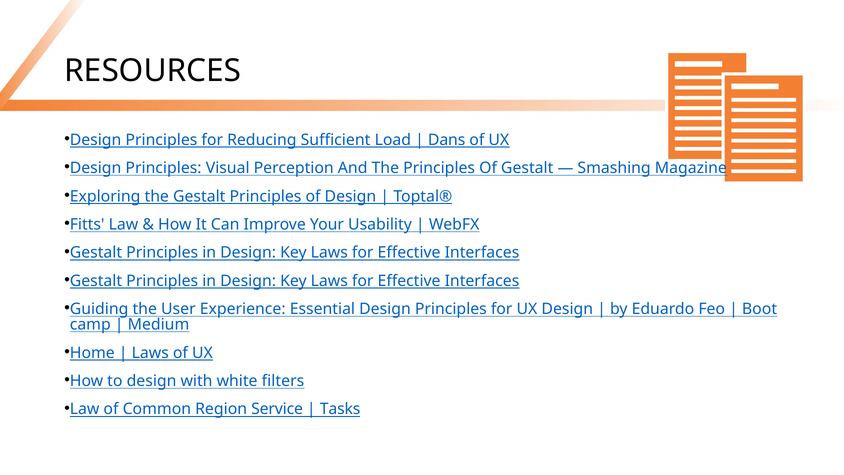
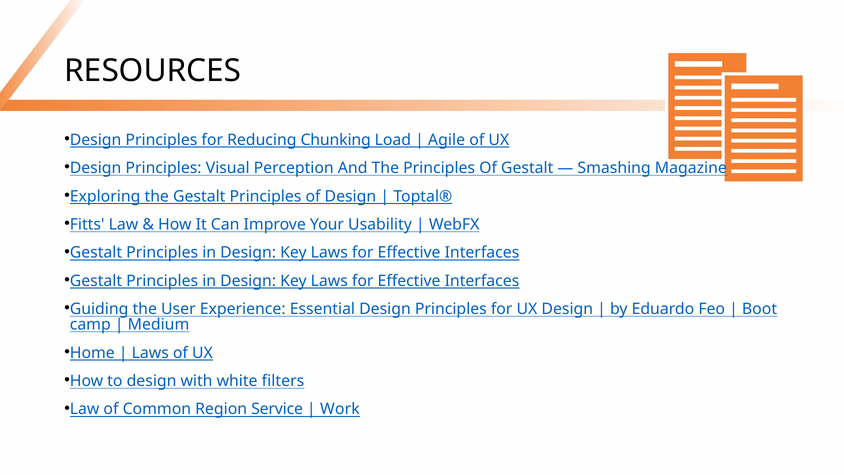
Sufficient: Sufficient -> Chunking (336, 140)
Dans: Dans -> Agile (447, 140)
Tasks: Tasks -> Work (340, 409)
